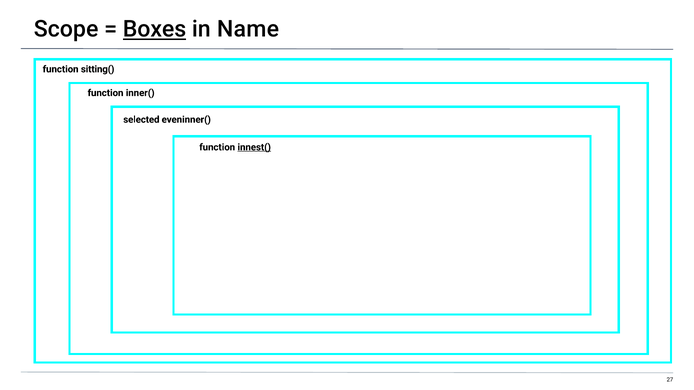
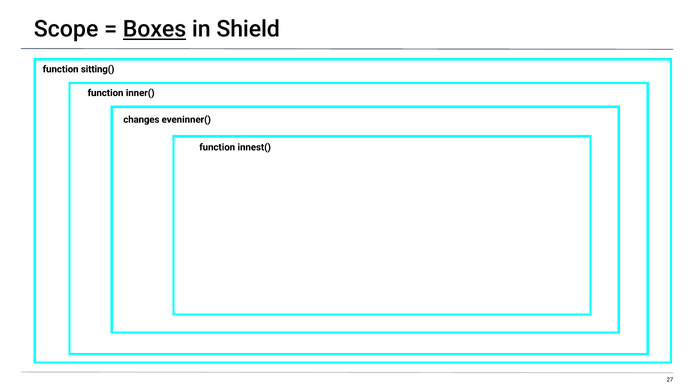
Name: Name -> Shield (248, 29)
selected: selected -> changes (141, 120)
innest( underline: present -> none (254, 147)
